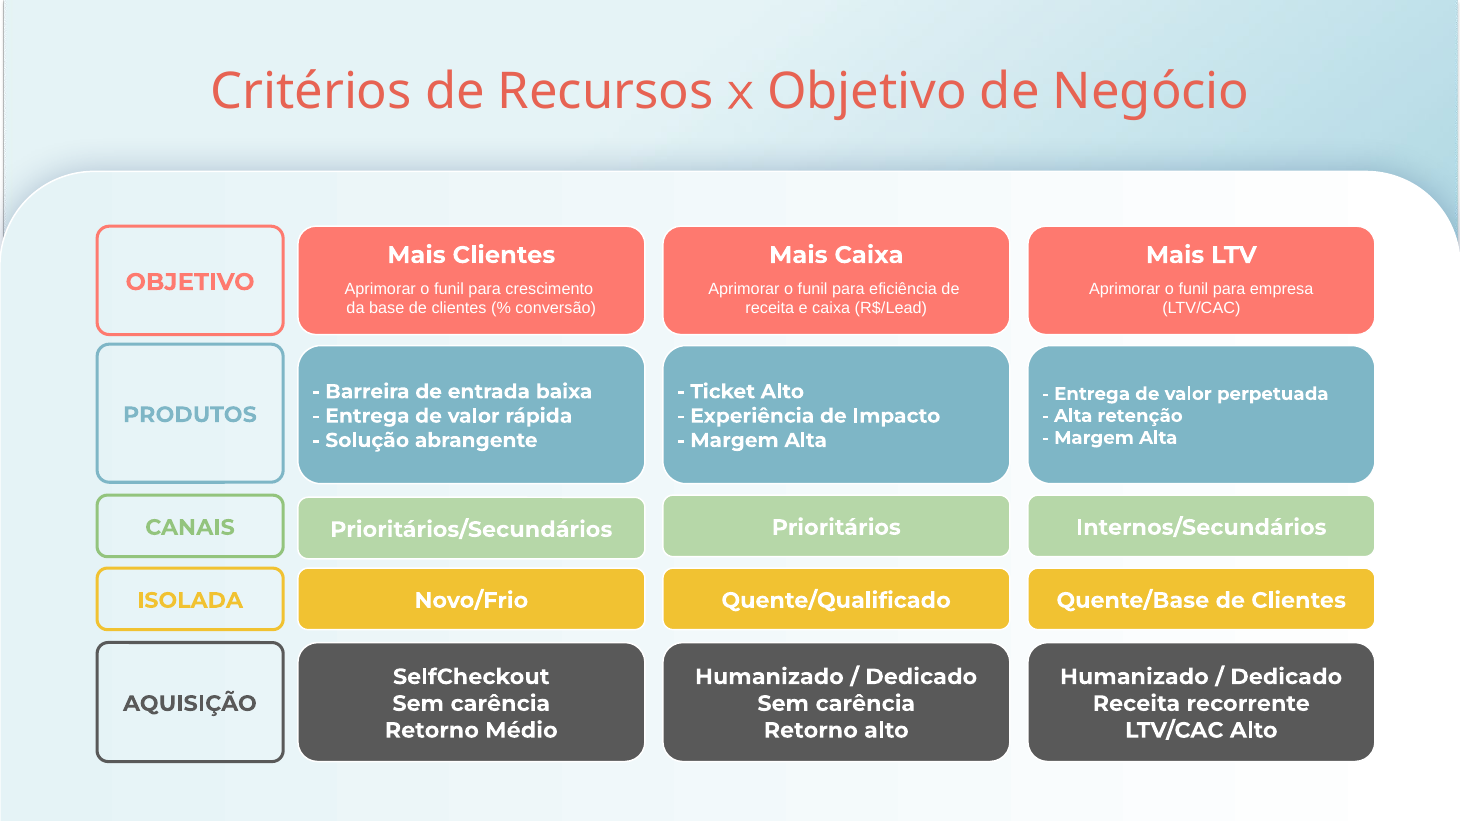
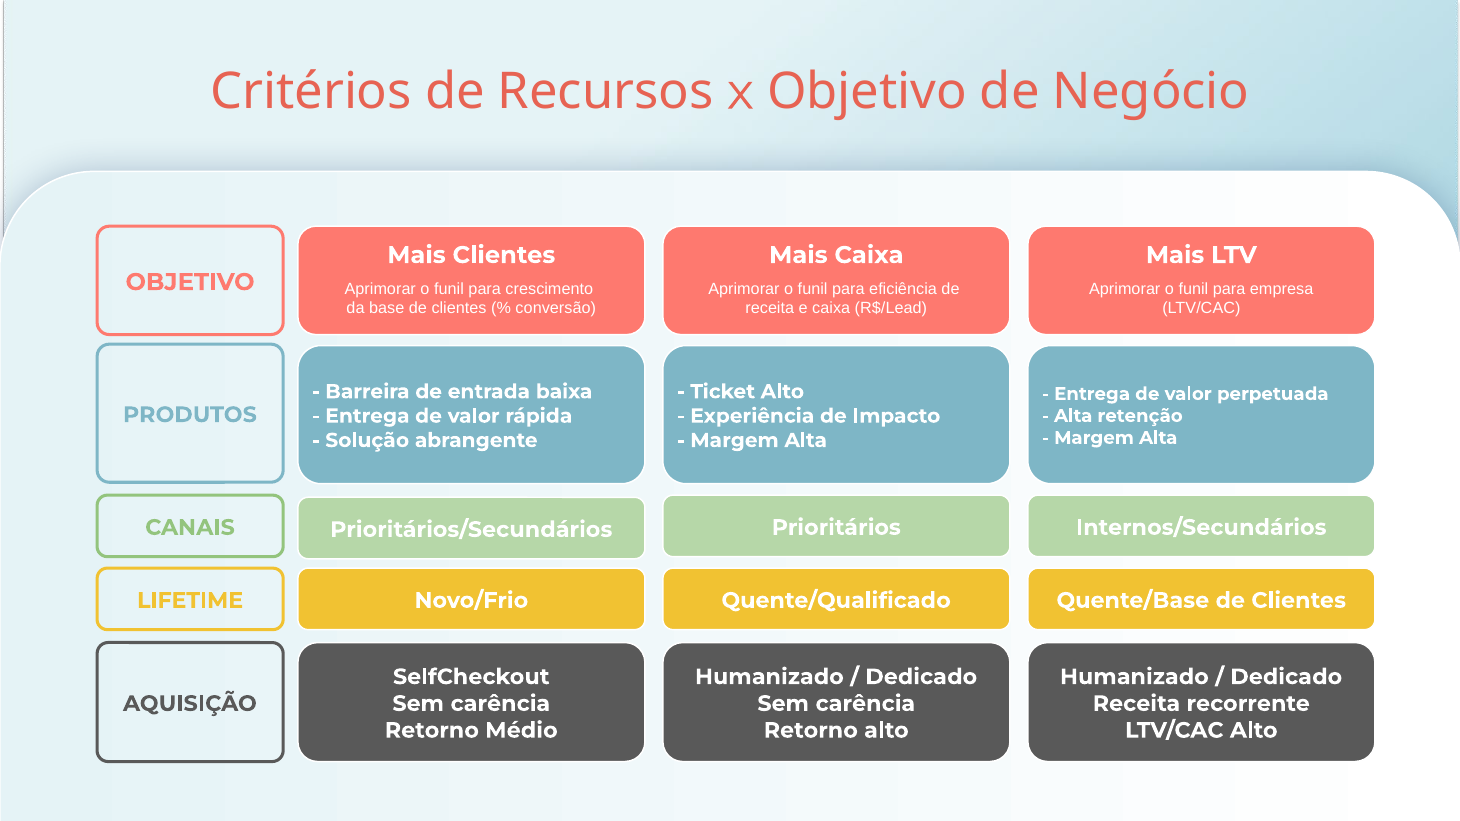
ISOLADA: ISOLADA -> LIFETIME (190, 601)
